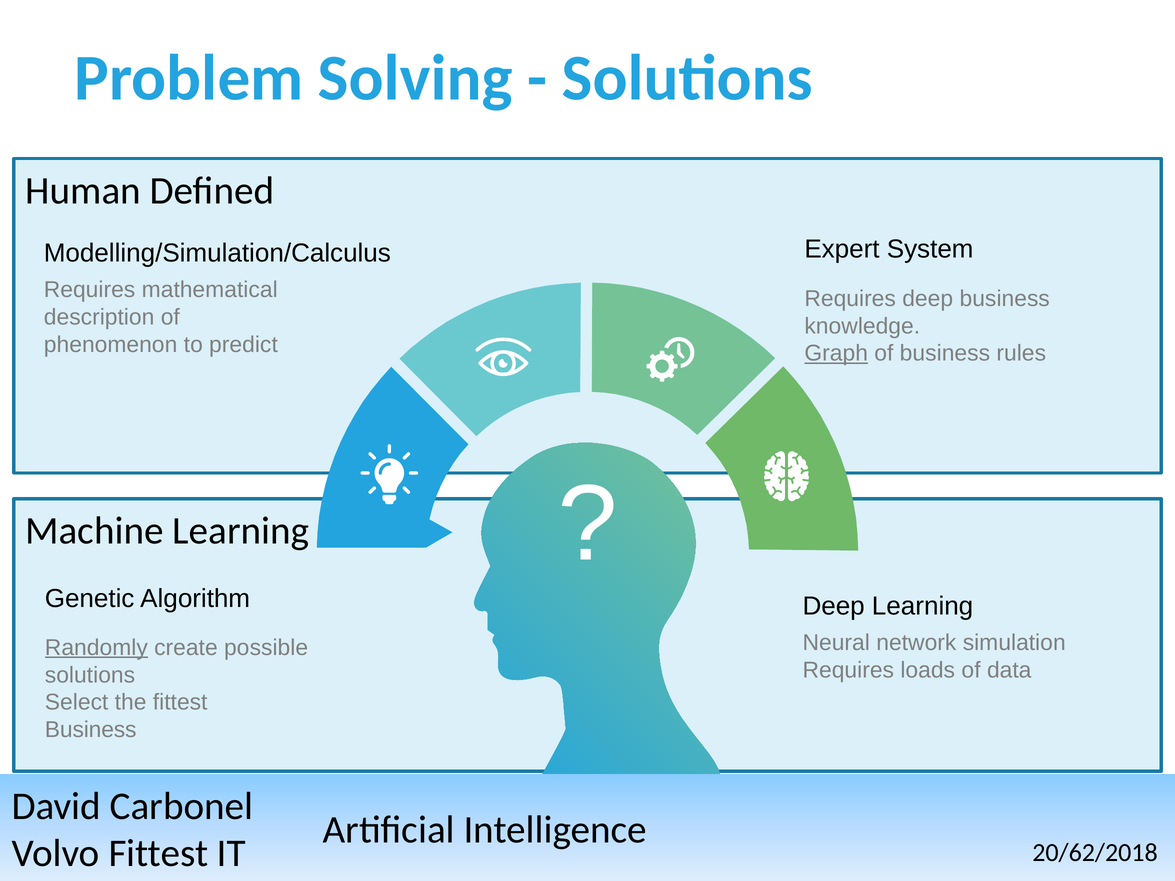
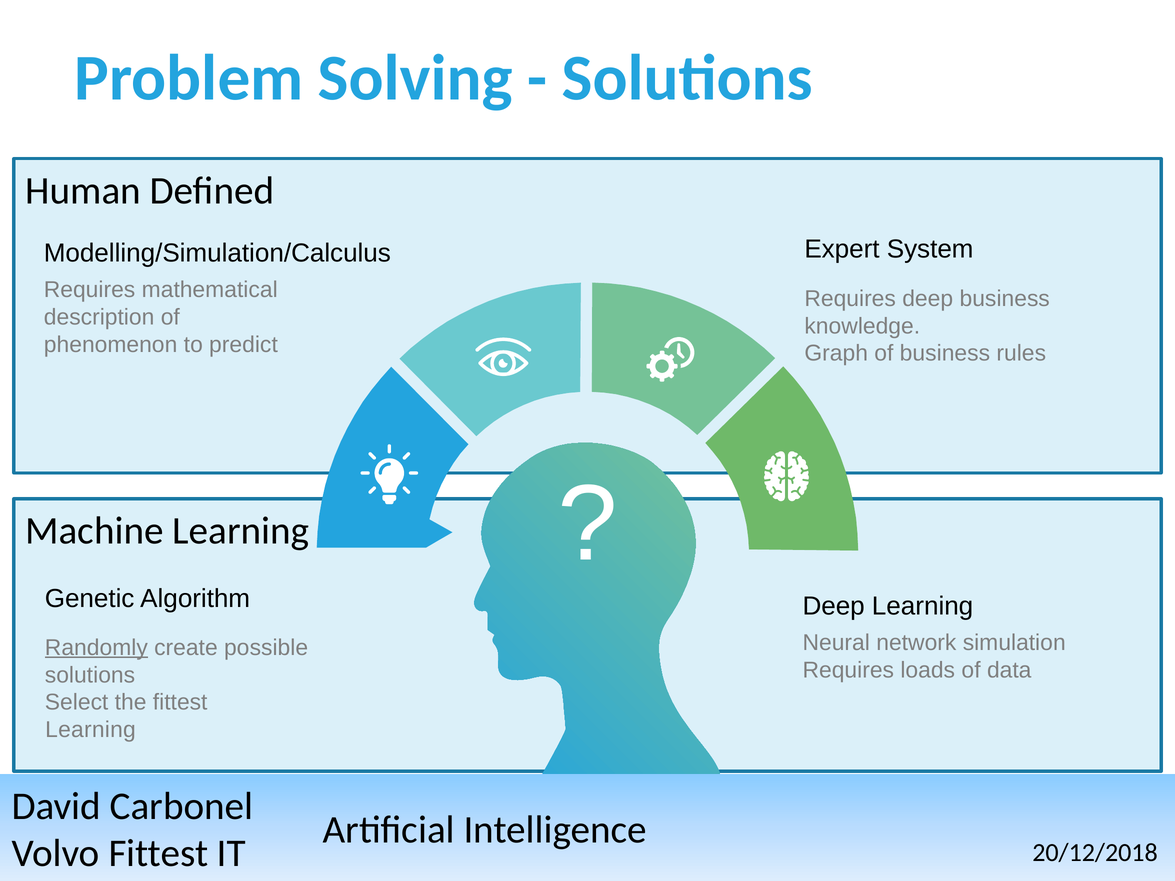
Graph underline: present -> none (836, 354)
Business: Business -> Learning (91, 730)
20/62/2018: 20/62/2018 -> 20/12/2018 (1095, 853)
